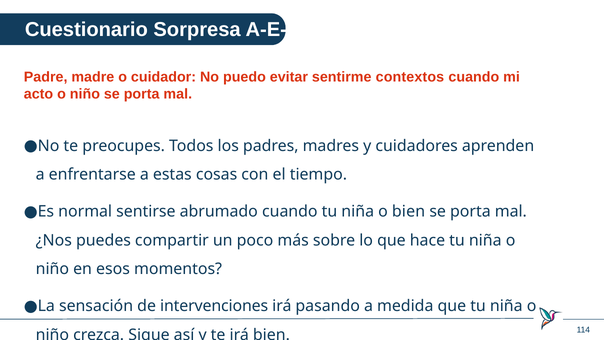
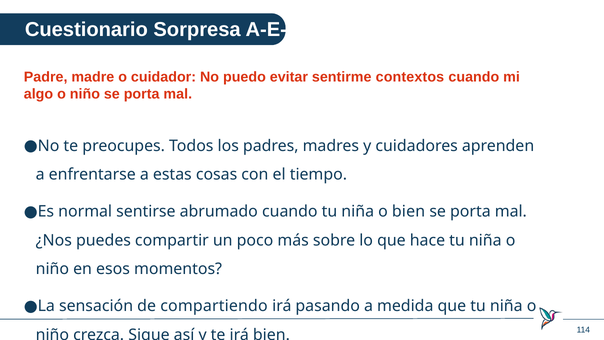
acto: acto -> algo (38, 94)
intervenciones: intervenciones -> compartiendo (214, 306)
